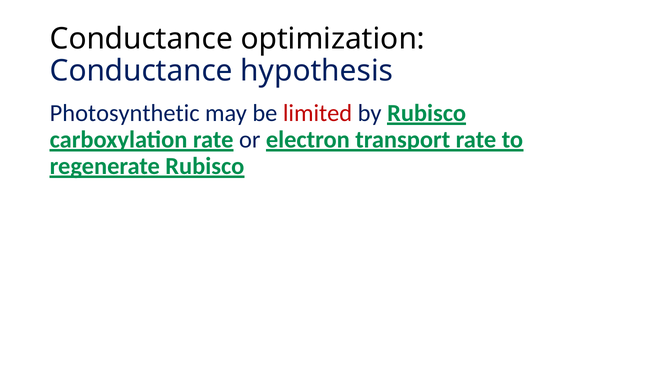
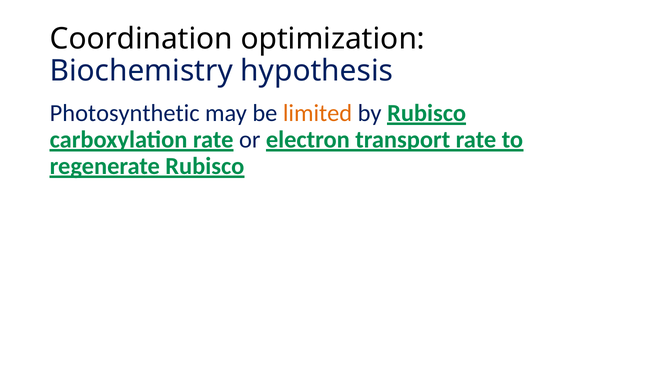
Conductance: Conductance -> Coordination (141, 39)
Conductance: Conductance -> Biochemistry (141, 71)
limited colour: red -> orange (318, 113)
